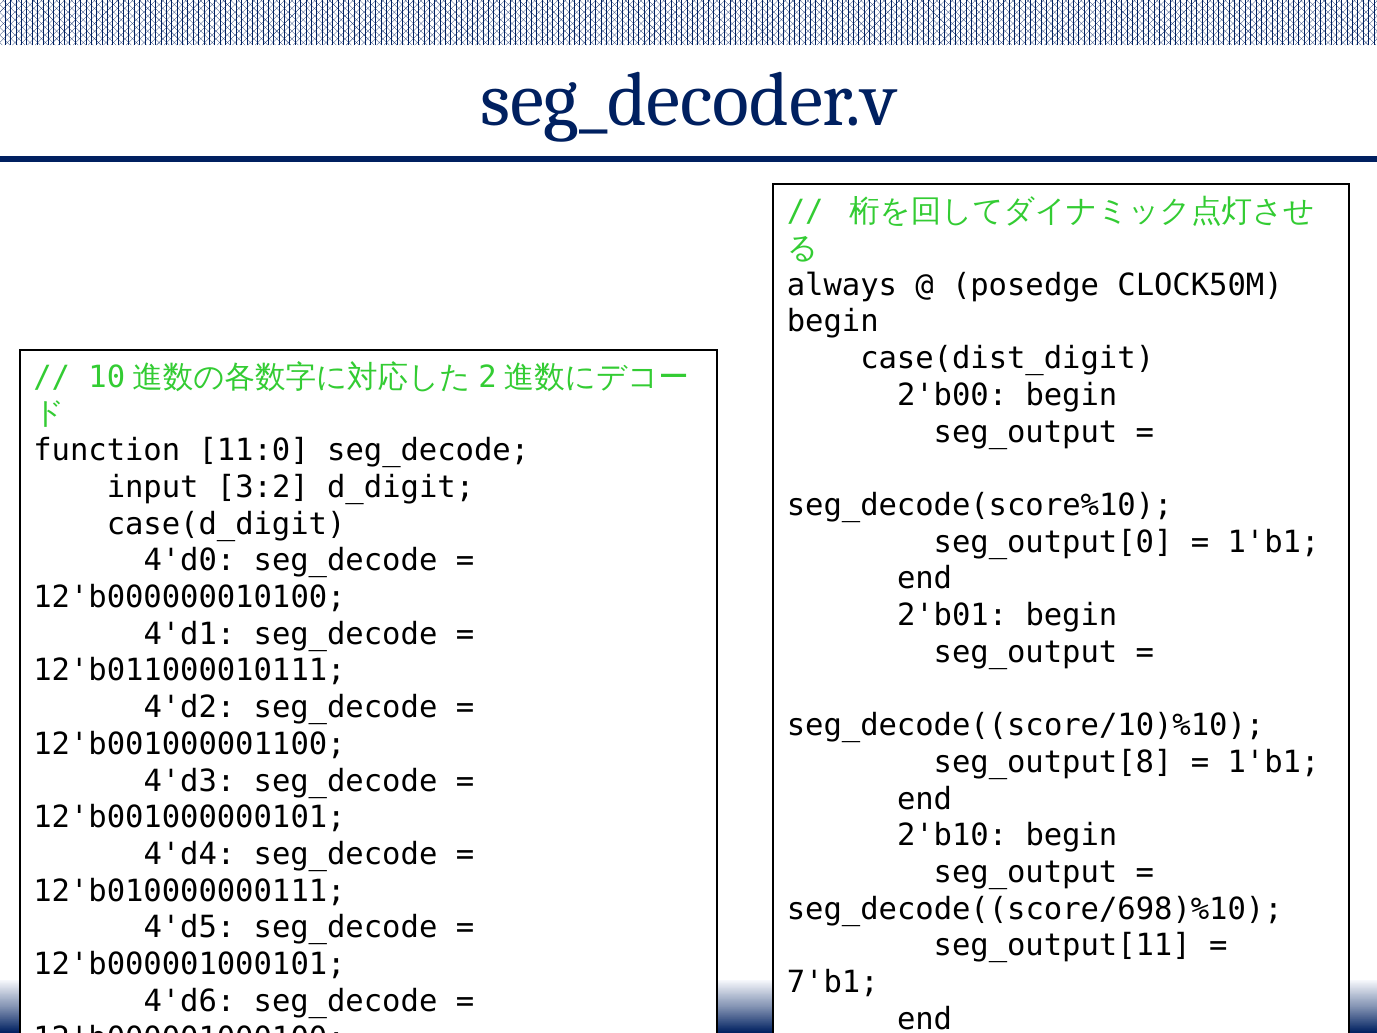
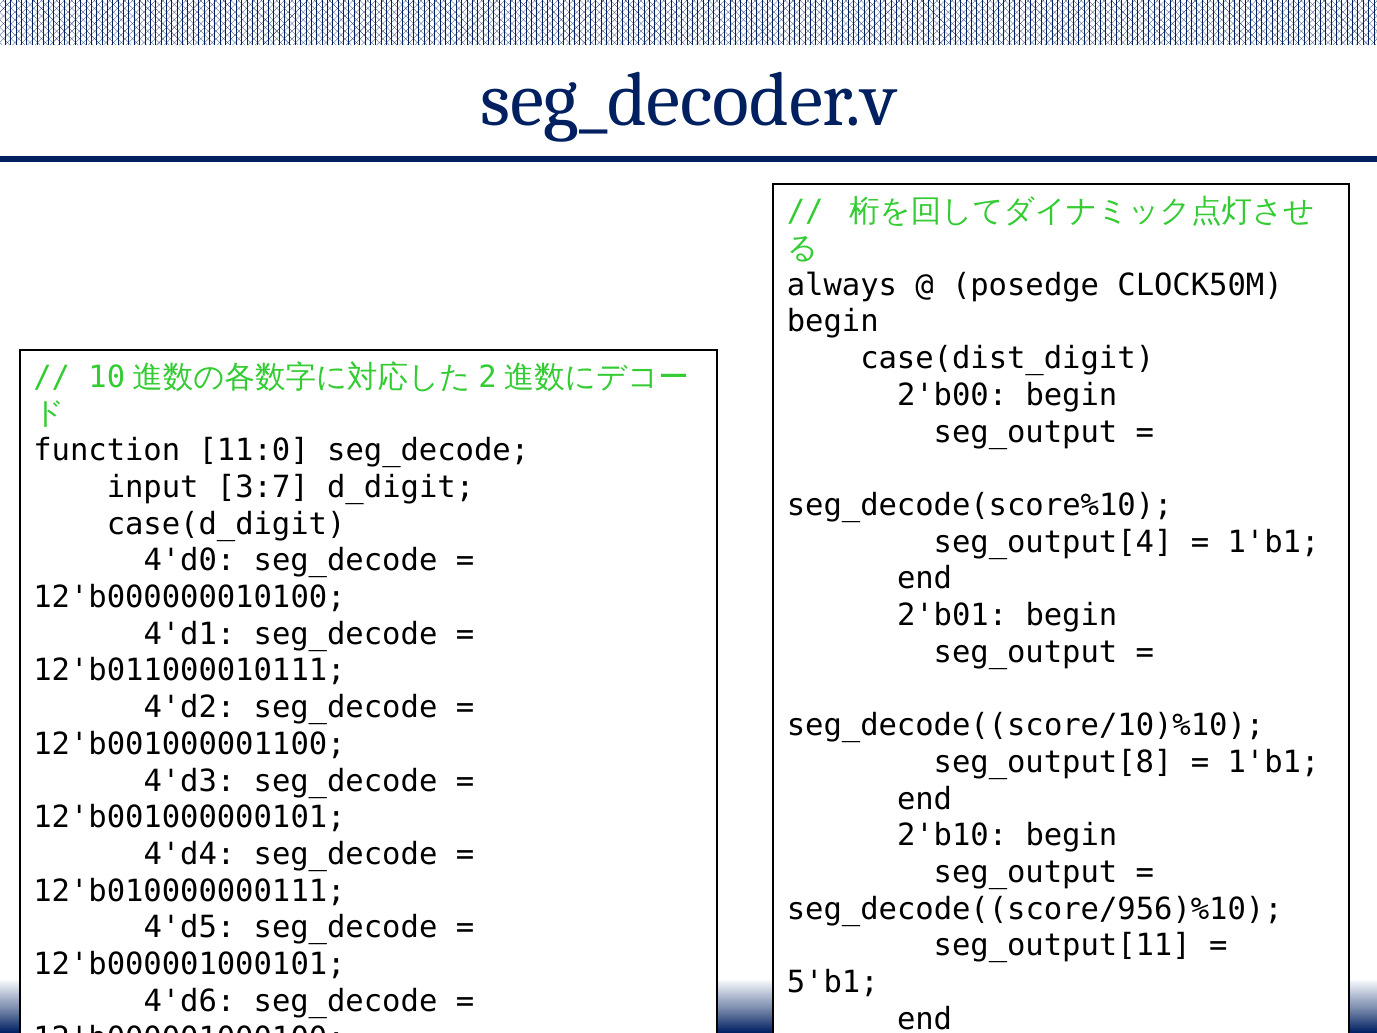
3:2: 3:2 -> 3:7 (263, 487)
seg_output[0: seg_output[0 -> seg_output[4 (1053, 542)
seg_decode((score/698)%10: seg_decode((score/698)%10 -> seg_decode((score/956)%10 (1035, 909)
7'b1: 7'b1 -> 5'b1 (833, 982)
